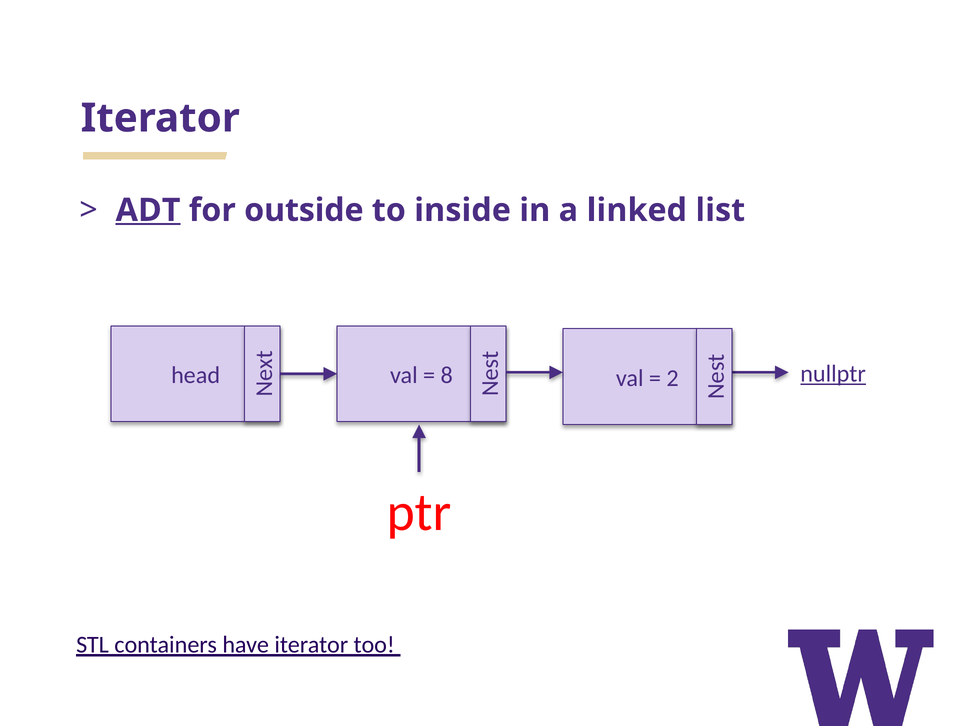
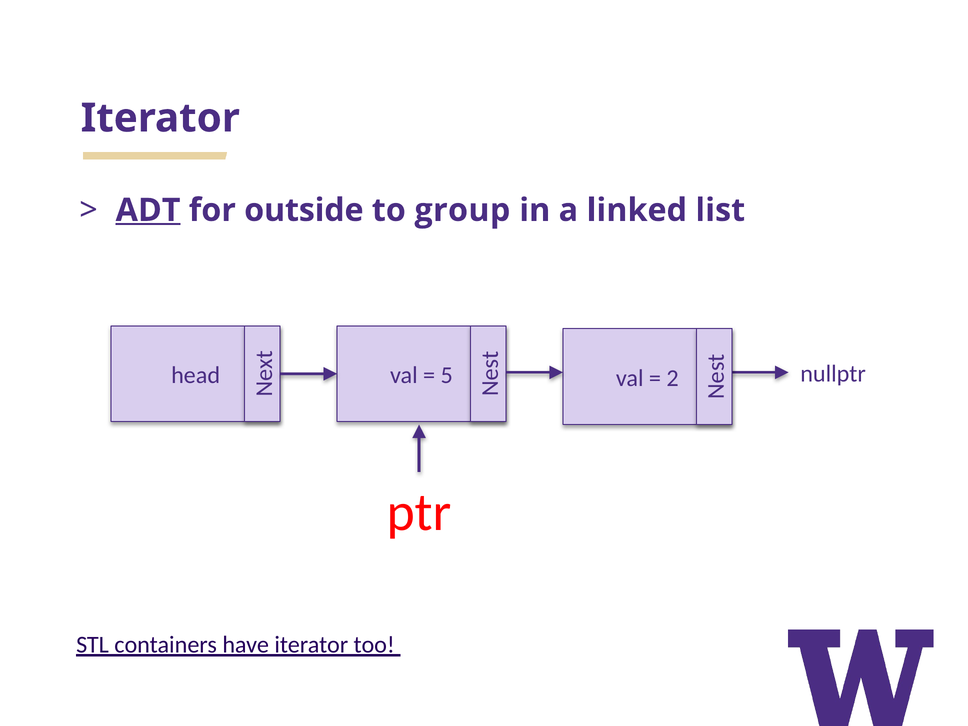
inside: inside -> group (462, 210)
nullptr underline: present -> none (833, 374)
8: 8 -> 5 (447, 375)
